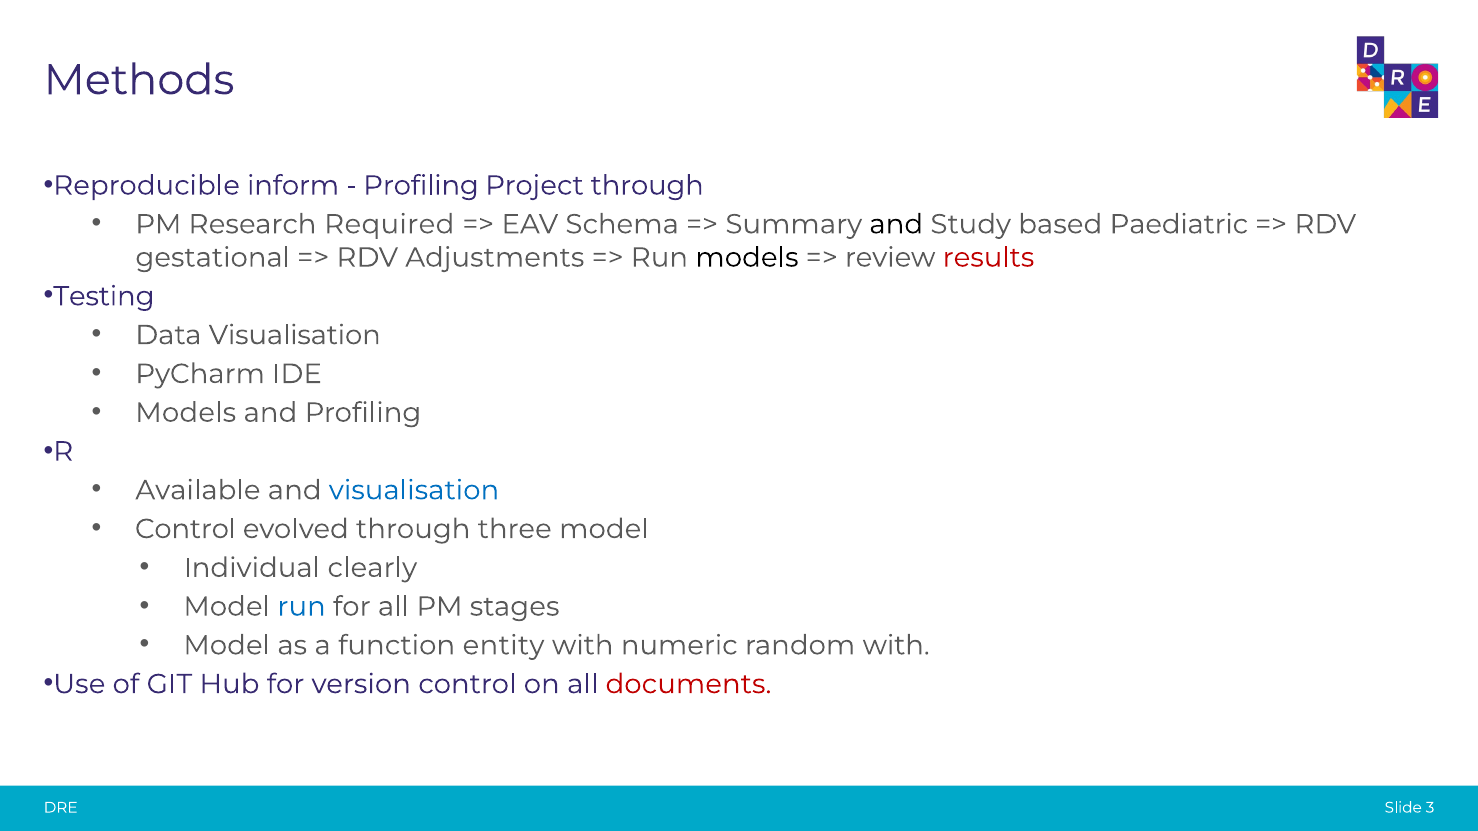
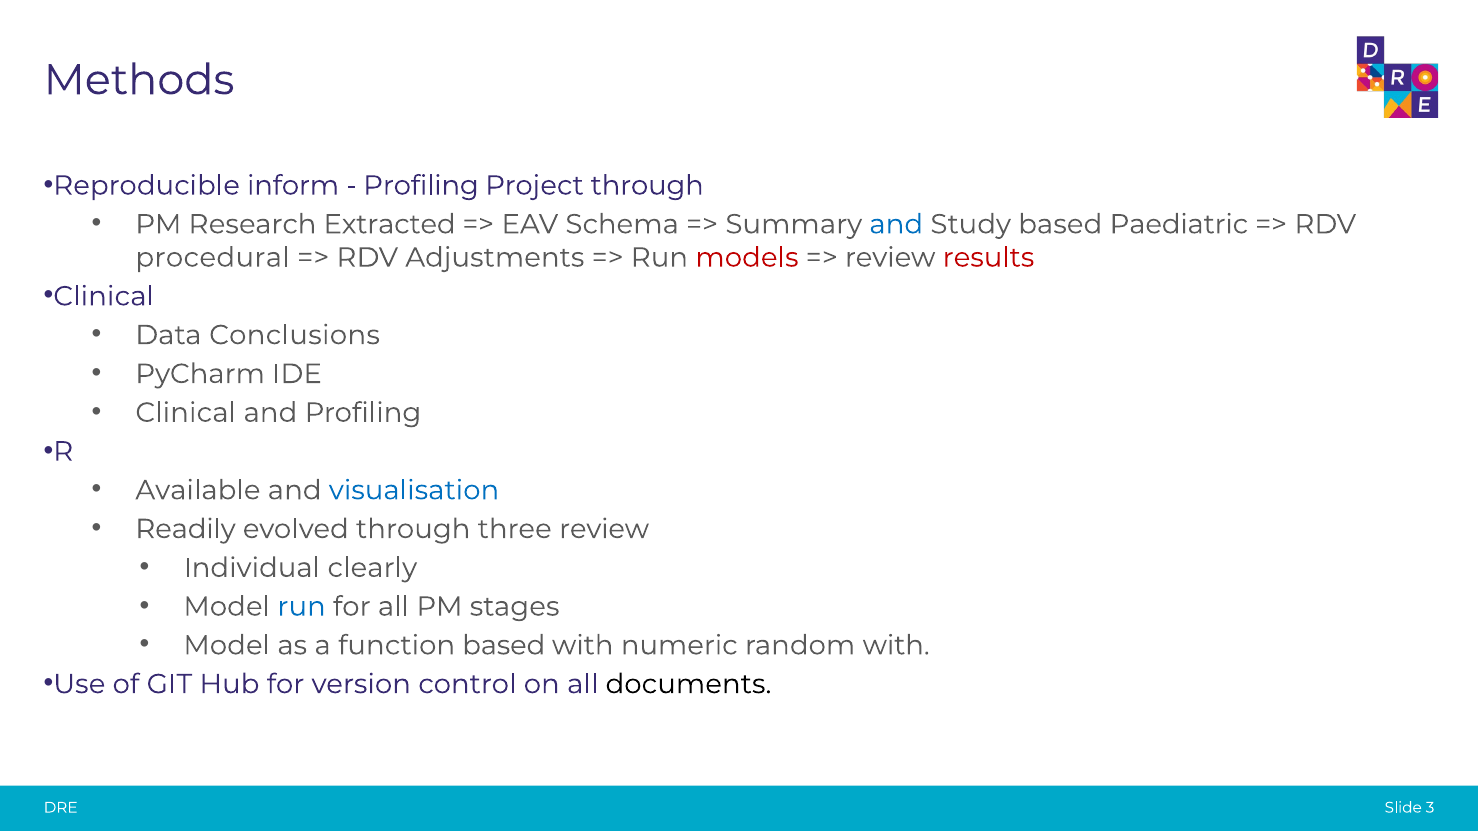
Required: Required -> Extracted (390, 224)
and colour: black -> blue (896, 224)
gestational: gestational -> procedural (213, 258)
models colour: black -> red (747, 258)
Testing: Testing -> Clinical (104, 296)
Data Visualisation: Visualisation -> Conclusions (295, 335)
Models: Models -> Clinical (186, 413)
Control: Control -> Readily (186, 529)
three model: model -> review (604, 529)
function entity: entity -> based (504, 646)
documents colour: red -> black (688, 684)
